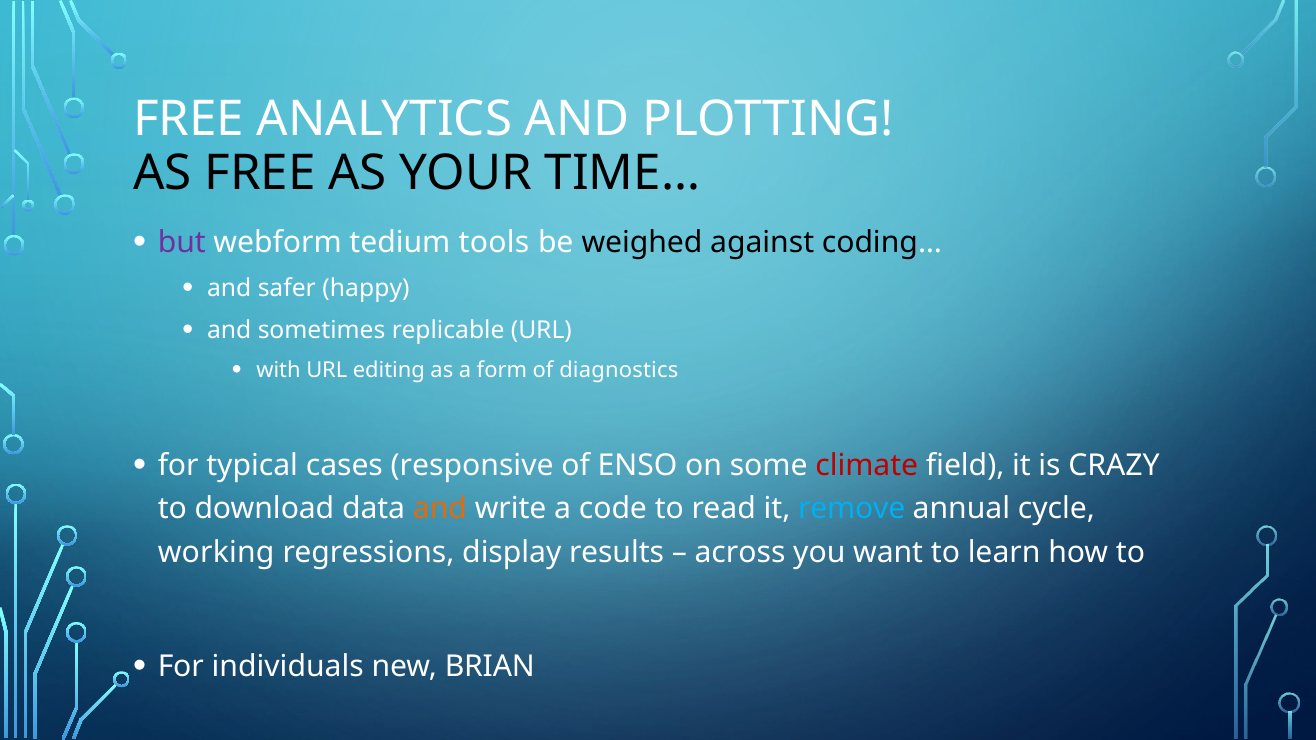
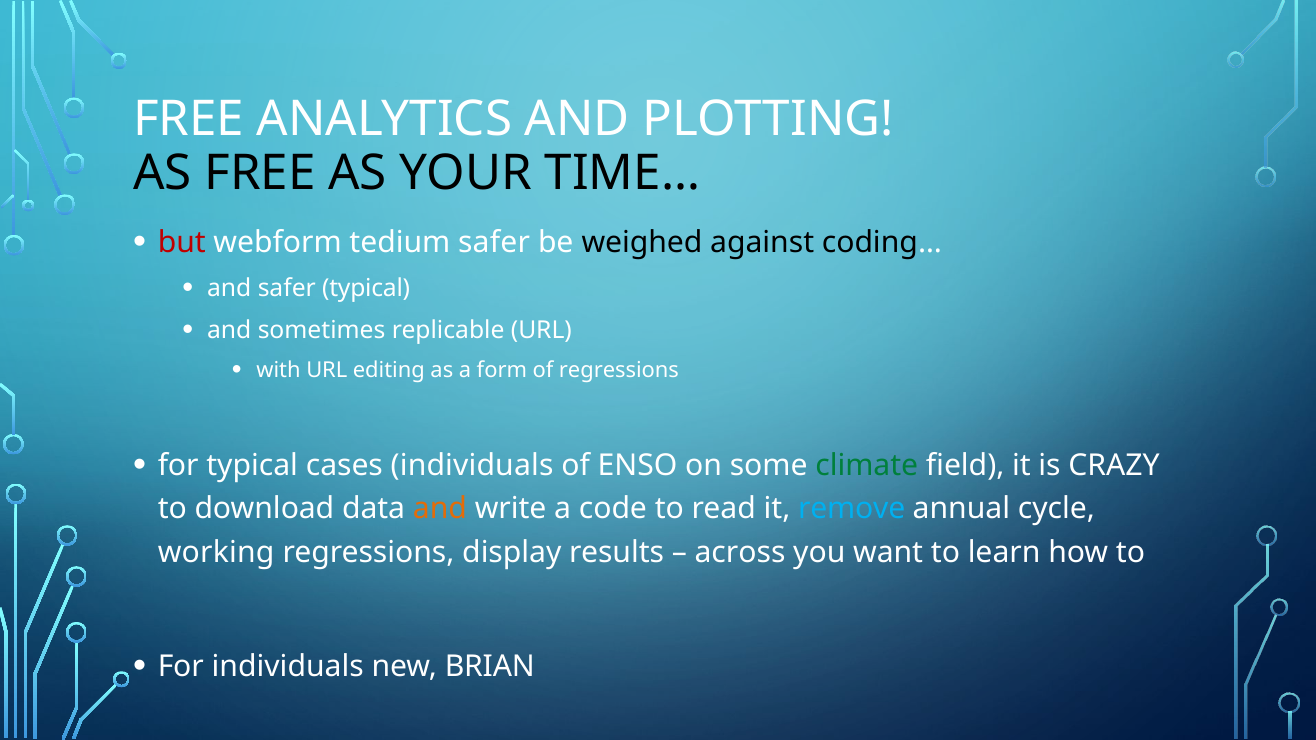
but colour: purple -> red (182, 243)
tedium tools: tools -> safer (494, 243)
safer happy: happy -> typical (366, 288)
of diagnostics: diagnostics -> regressions (619, 370)
cases responsive: responsive -> individuals (472, 466)
climate colour: red -> green (867, 466)
